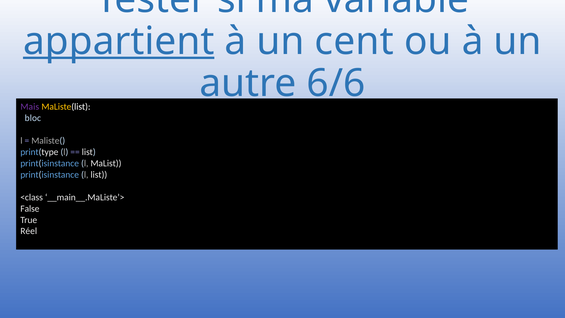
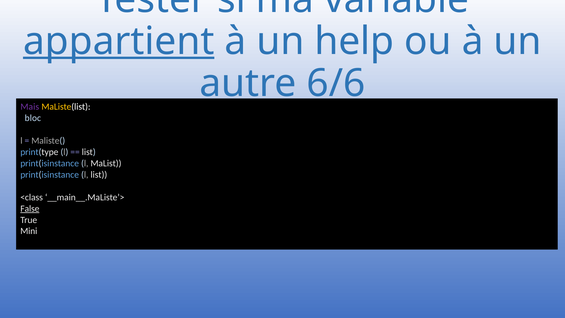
cent: cent -> help (354, 41)
False underline: none -> present (30, 208)
Réel: Réel -> Mini (29, 231)
